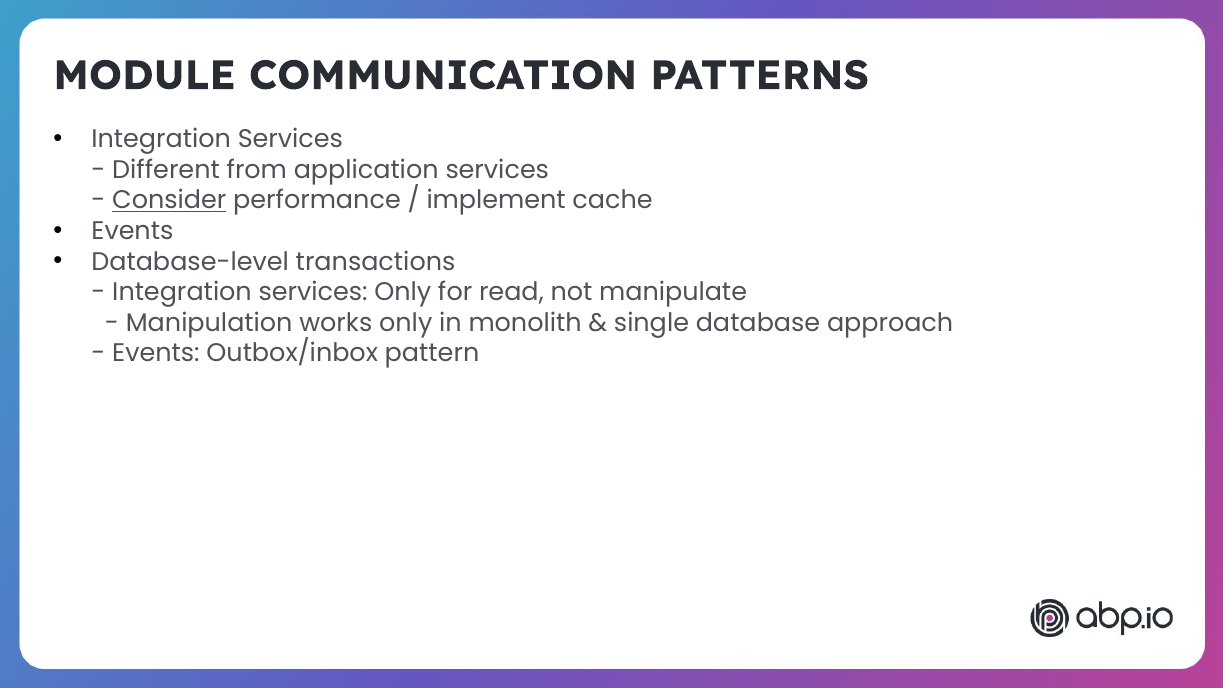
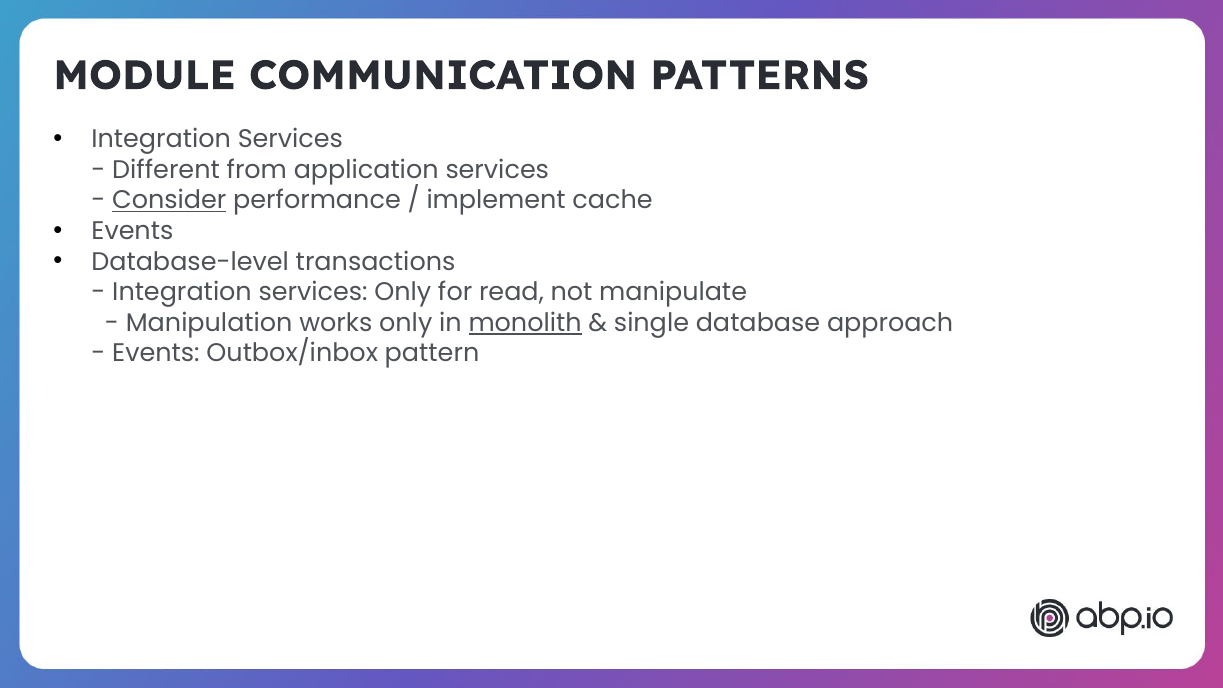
monolith underline: none -> present (525, 323)
